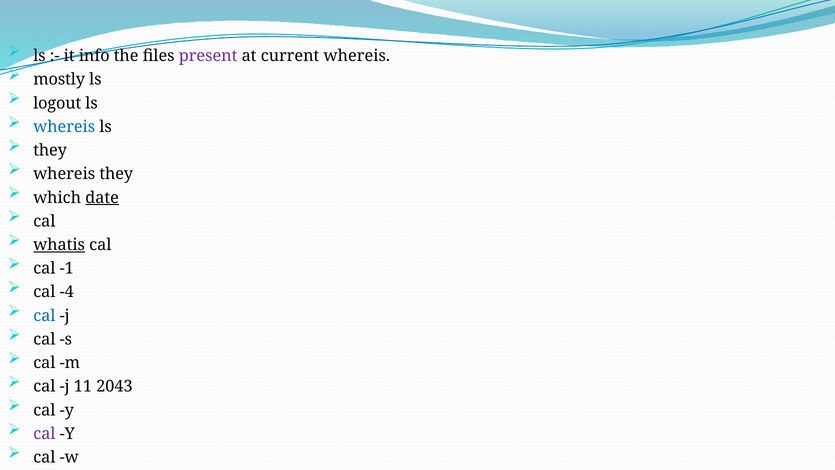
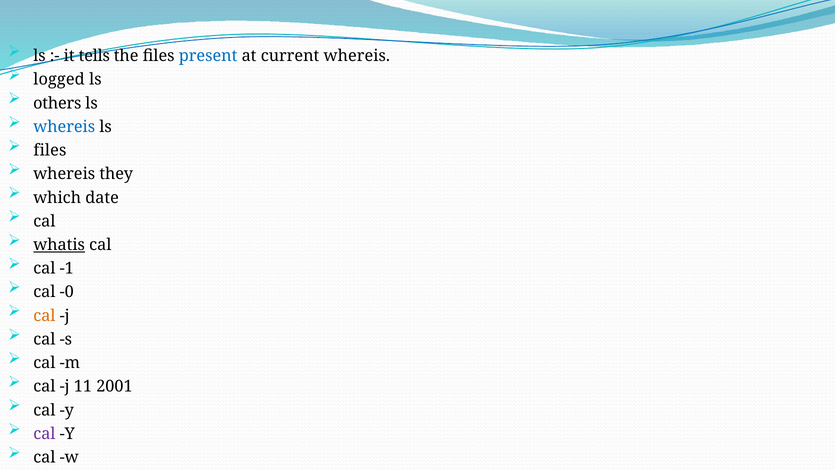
info: info -> tells (94, 56)
present colour: purple -> blue (208, 56)
mostly: mostly -> logged (59, 80)
logout: logout -> others (57, 103)
they: they -> files (50, 150)
date underline: present -> none (102, 198)
-4: -4 -> -0 (67, 292)
cal colour: blue -> orange (44, 316)
2043: 2043 -> 2001 (114, 386)
